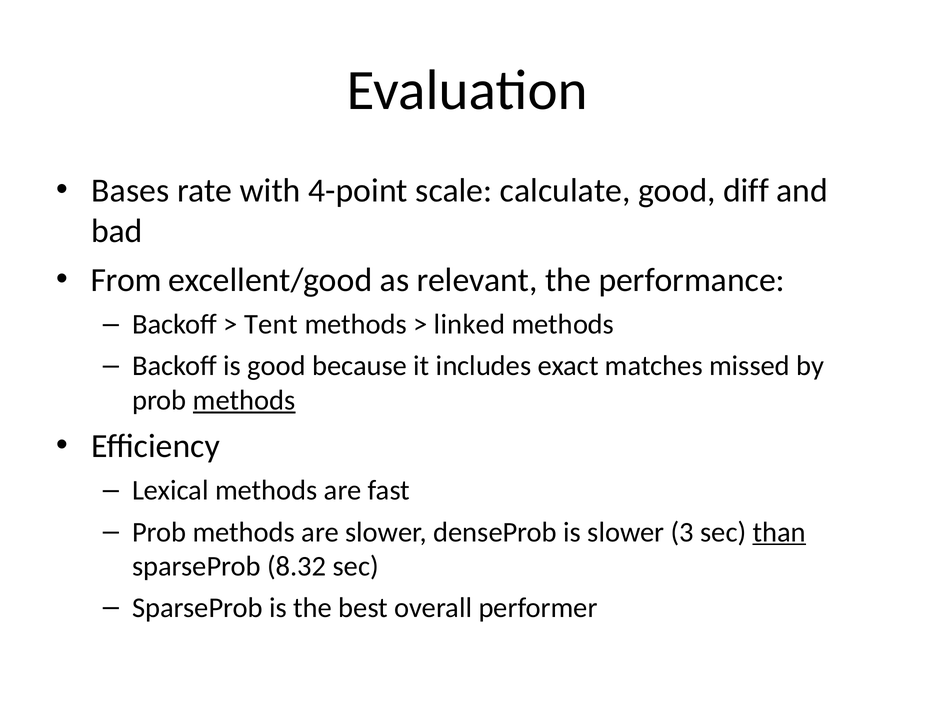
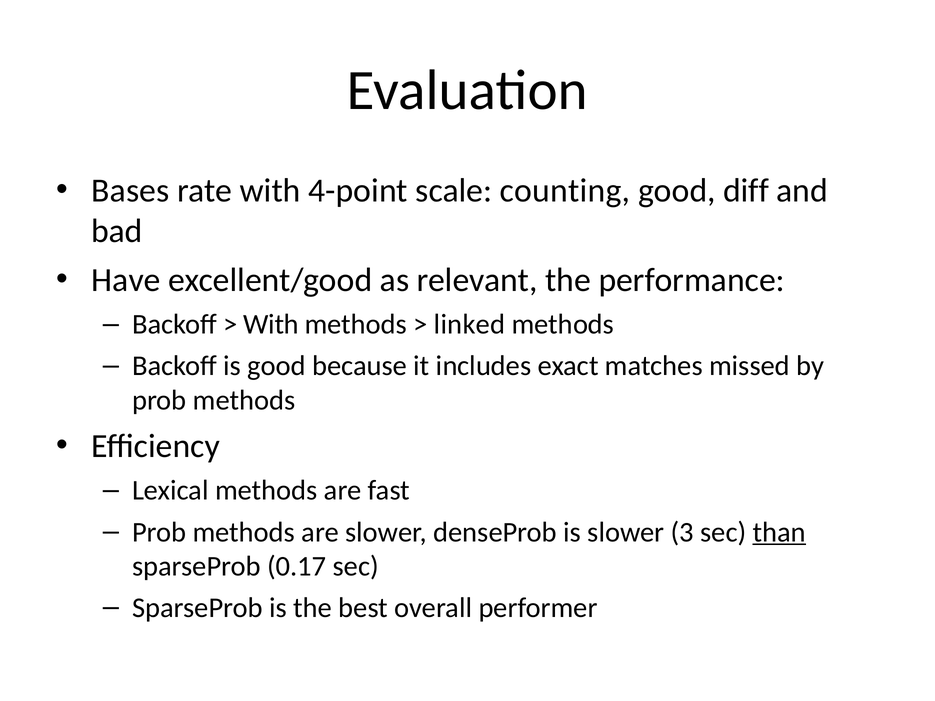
calculate: calculate -> counting (565, 191)
From: From -> Have (126, 280)
Tent: Tent -> With (271, 325)
methods underline: present -> none (244, 400)
8.32: 8.32 -> 0.17 (297, 567)
